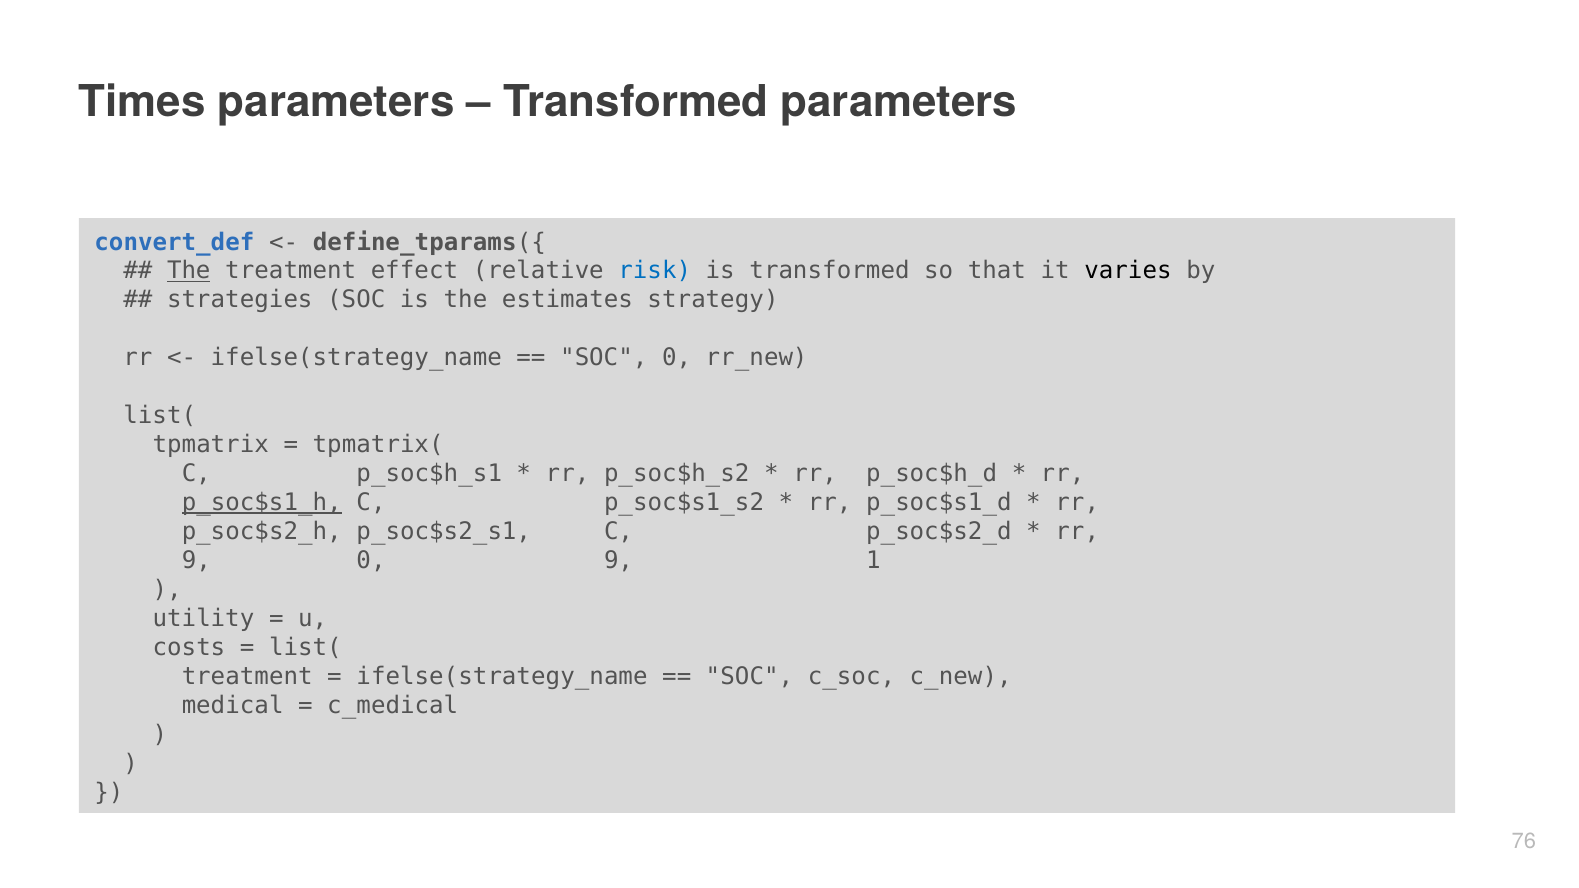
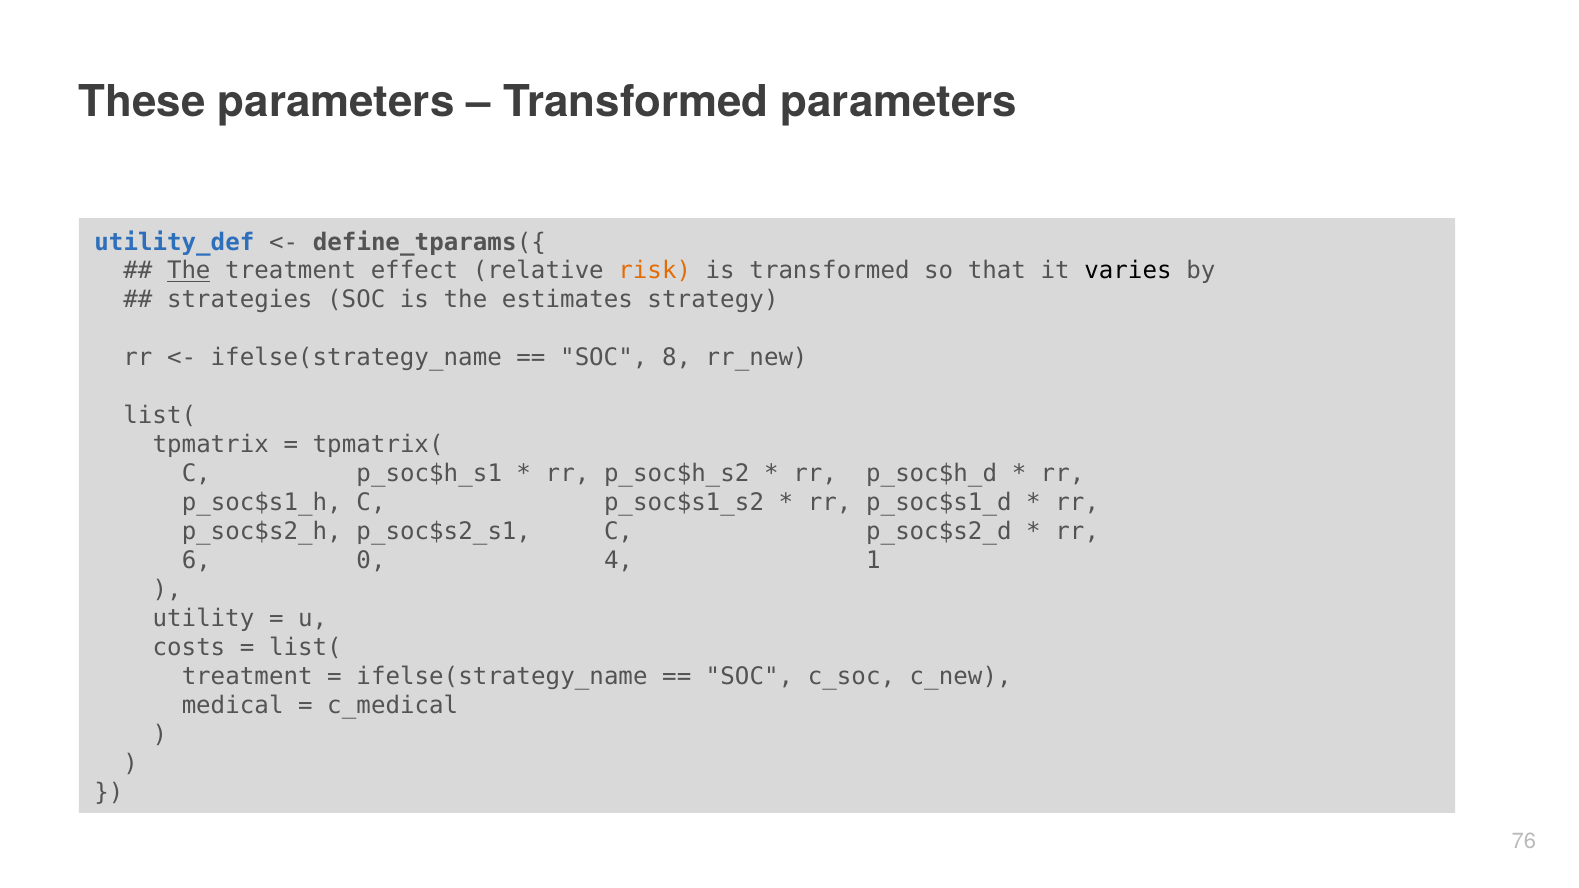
Times: Times -> These (142, 102)
convert_def: convert_def -> utility_def (174, 242)
risk colour: blue -> orange (655, 271)
SOC 0: 0 -> 8 (677, 358)
p_soc$s1_h underline: present -> none (262, 503)
9: 9 -> 6 (196, 561)
0 9: 9 -> 4 (619, 561)
